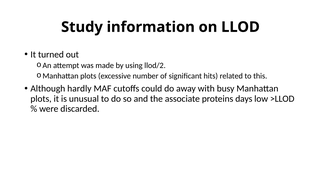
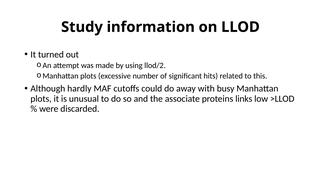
days: days -> links (244, 99)
